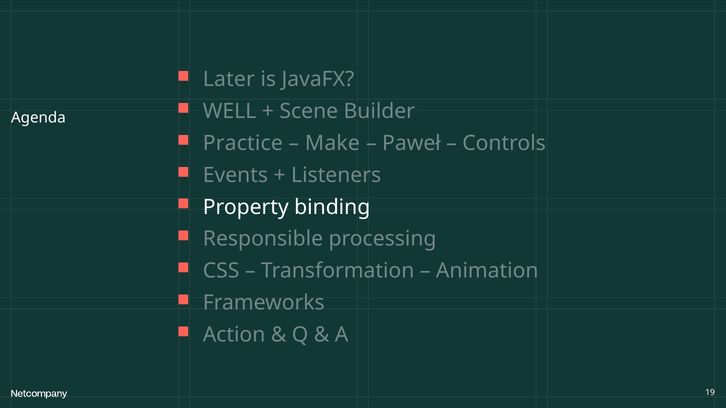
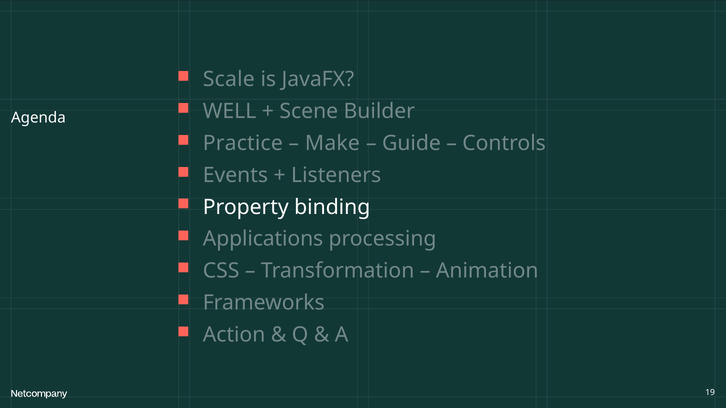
Later: Later -> Scale (229, 79)
Paweł: Paweł -> Guide (411, 143)
Responsible: Responsible -> Applications (263, 239)
